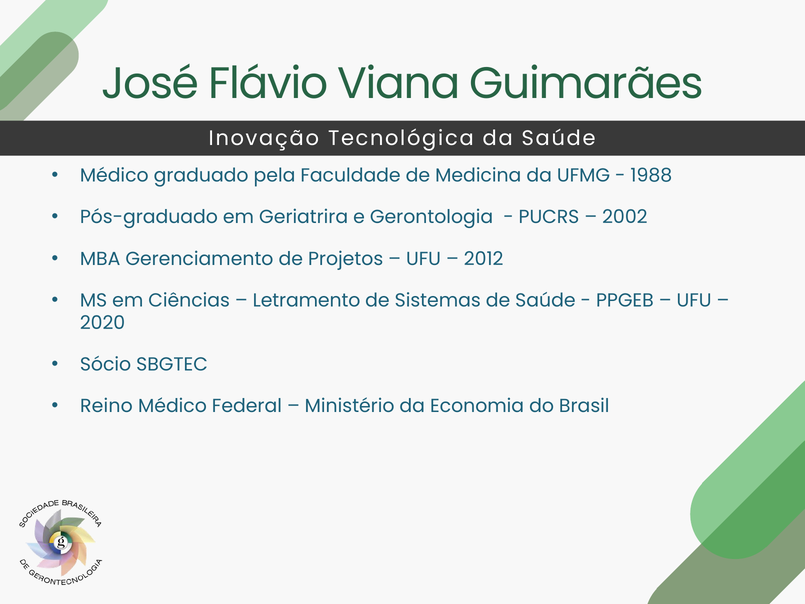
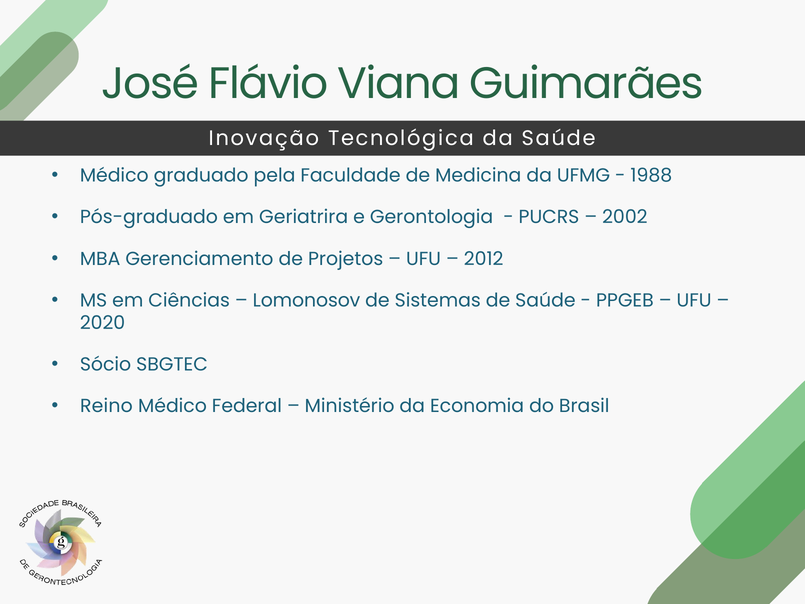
Letramento: Letramento -> Lomonosov (307, 300)
